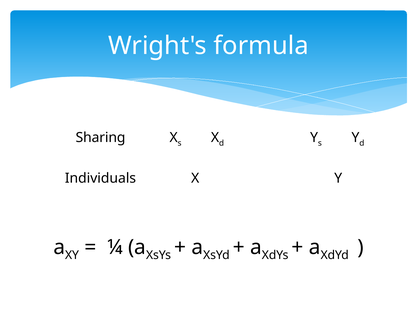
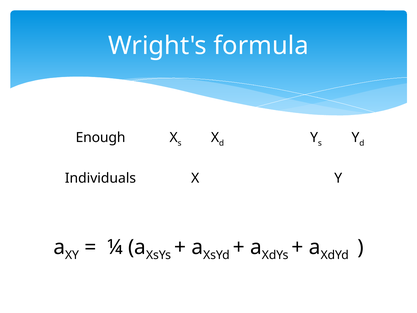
Sharing: Sharing -> Enough (101, 138)
